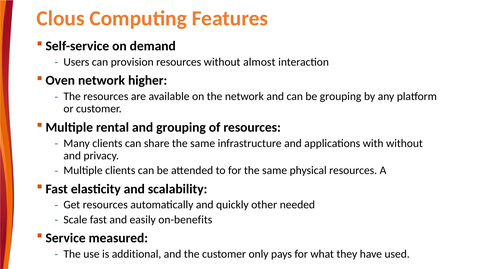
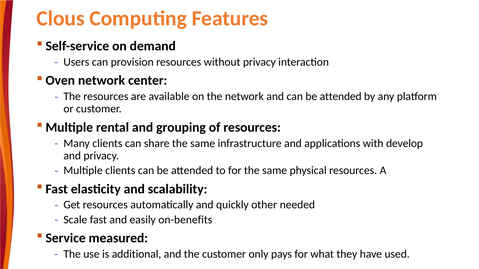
without almost: almost -> privacy (259, 62)
higher: higher -> center (148, 81)
and can be grouping: grouping -> attended (341, 97)
with without: without -> develop (405, 143)
